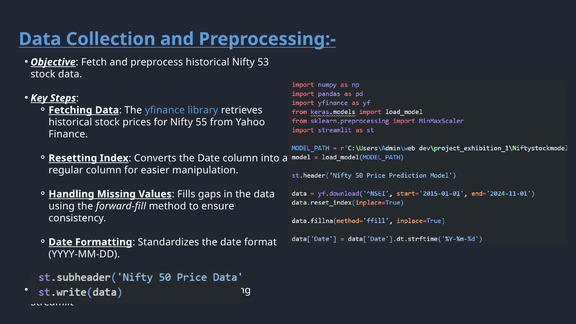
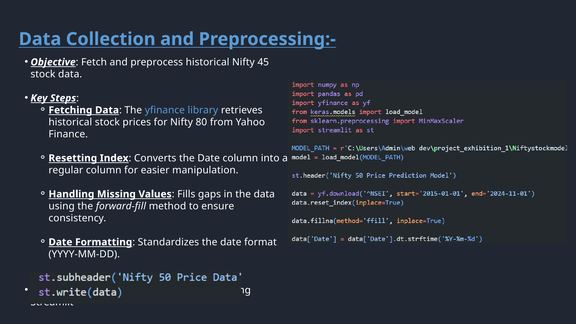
53: 53 -> 45 (263, 62)
55: 55 -> 80 (201, 122)
